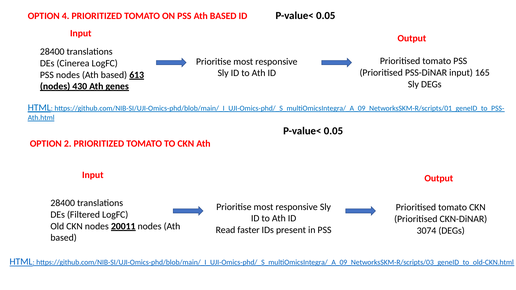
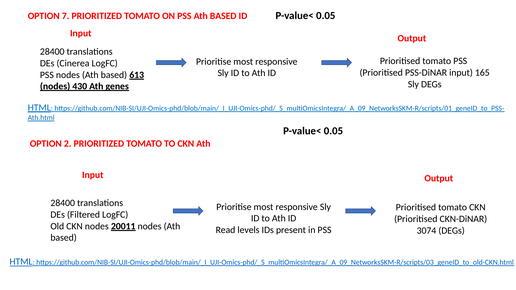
4: 4 -> 7 (66, 16)
faster: faster -> levels (248, 230)
